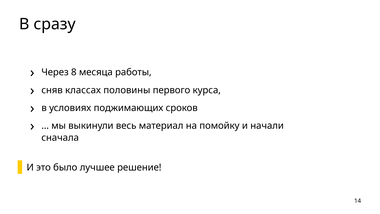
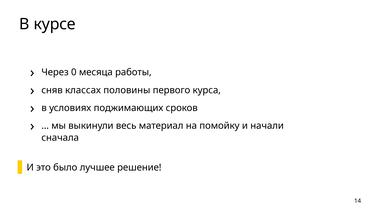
сразу: сразу -> курсе (55, 24)
8: 8 -> 0 (74, 72)
